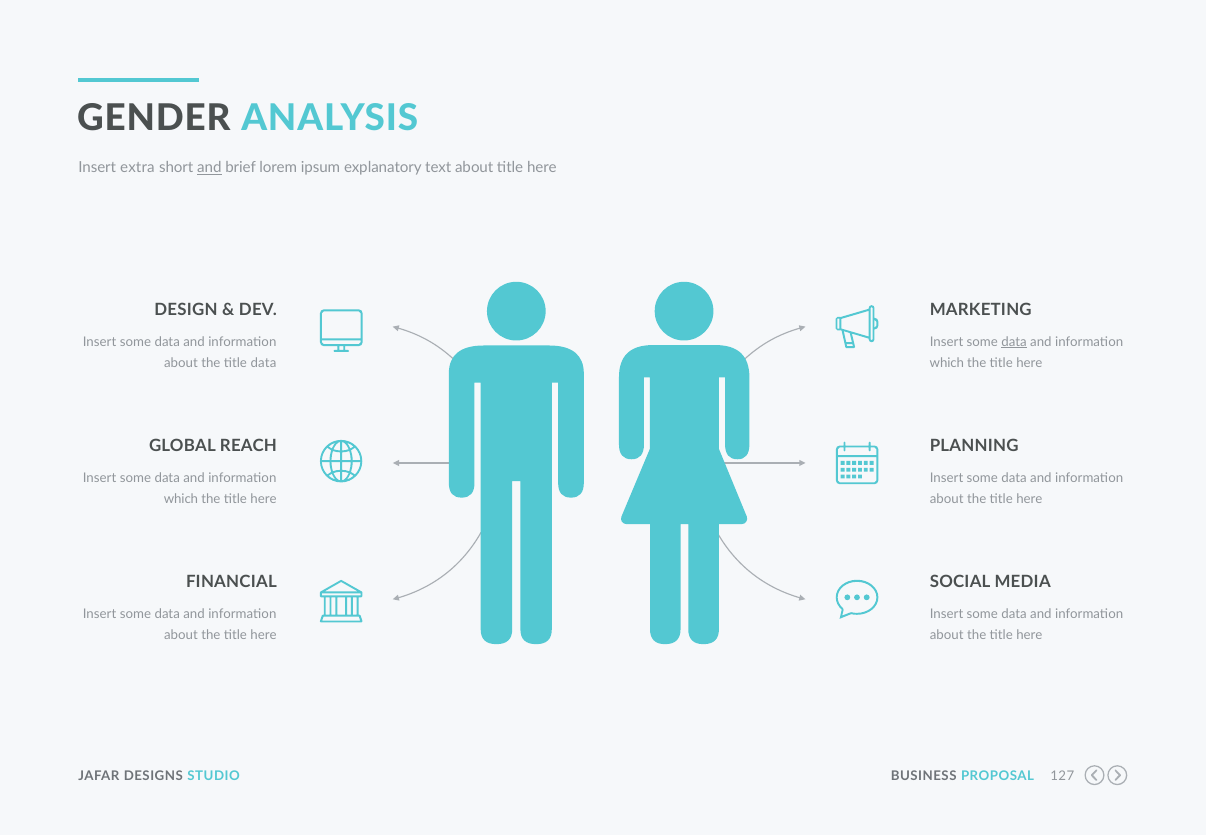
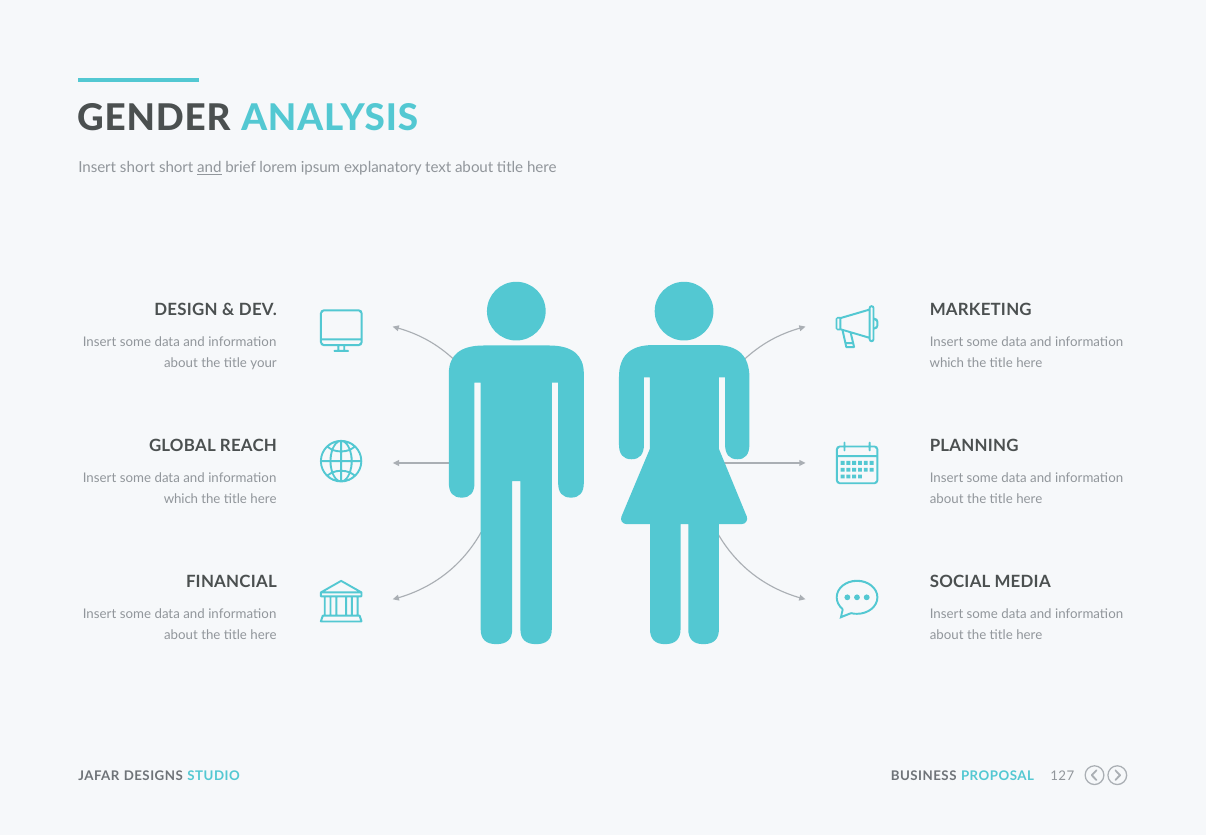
Insert extra: extra -> short (137, 168)
data underline: present -> none (1014, 342)
title data: data -> your (264, 363)
